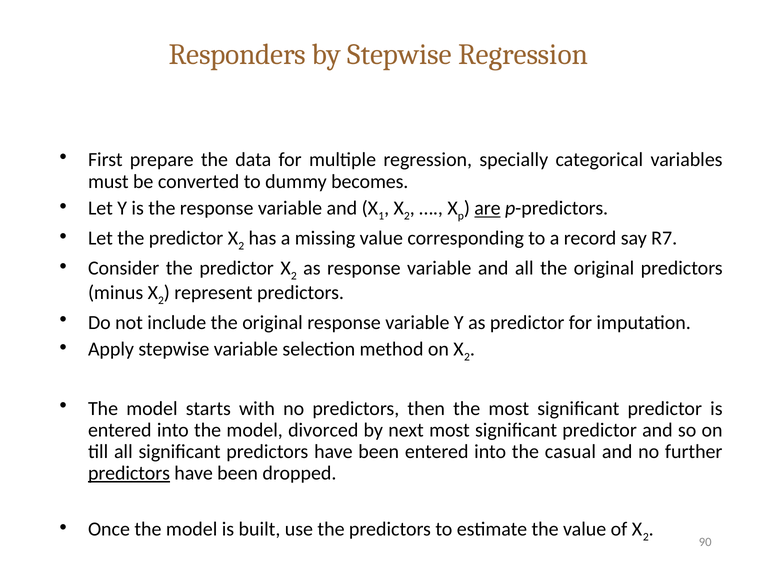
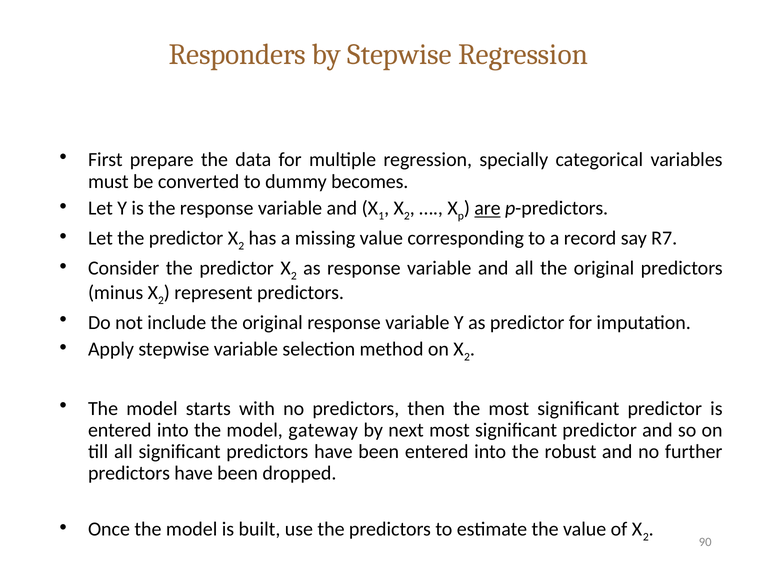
divorced: divorced -> gateway (323, 430)
casual: casual -> robust (571, 451)
predictors underline: present -> none (129, 473)
